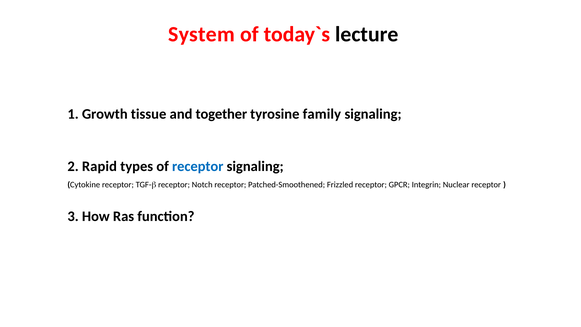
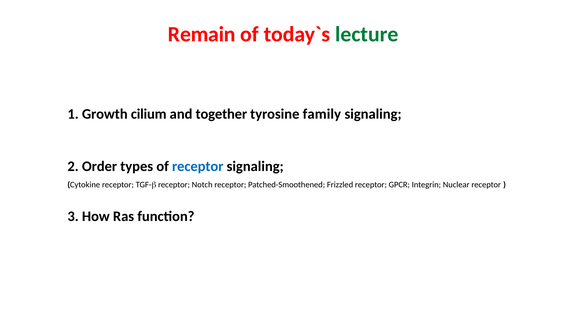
System: System -> Remain (202, 34)
lecture colour: black -> green (367, 34)
tissue: tissue -> cilium (149, 114)
Rapid: Rapid -> Order (100, 166)
